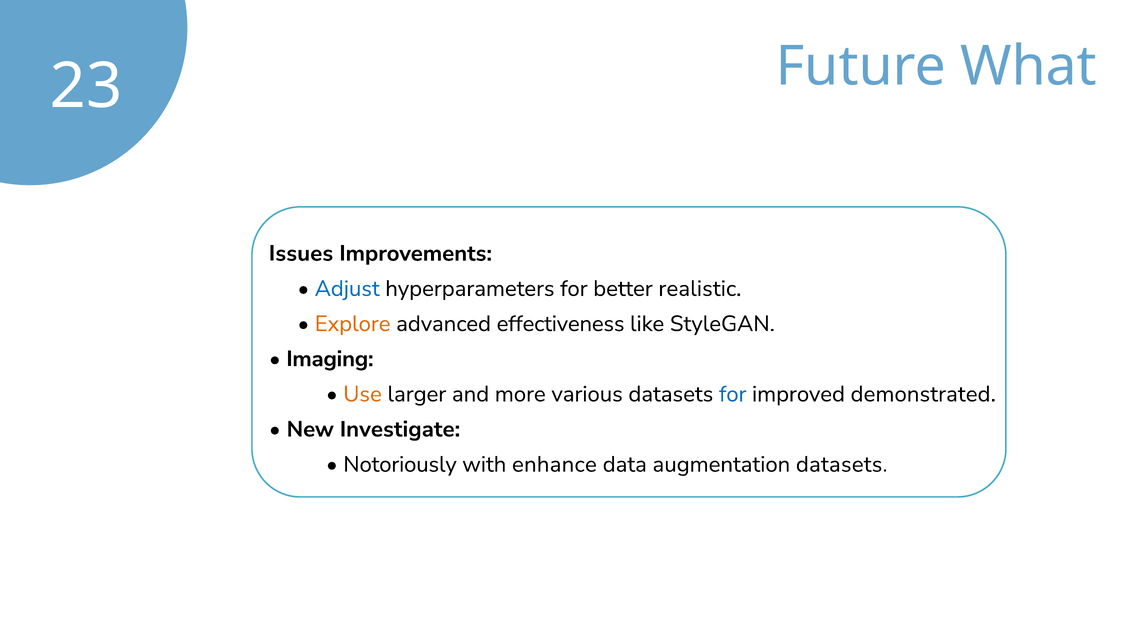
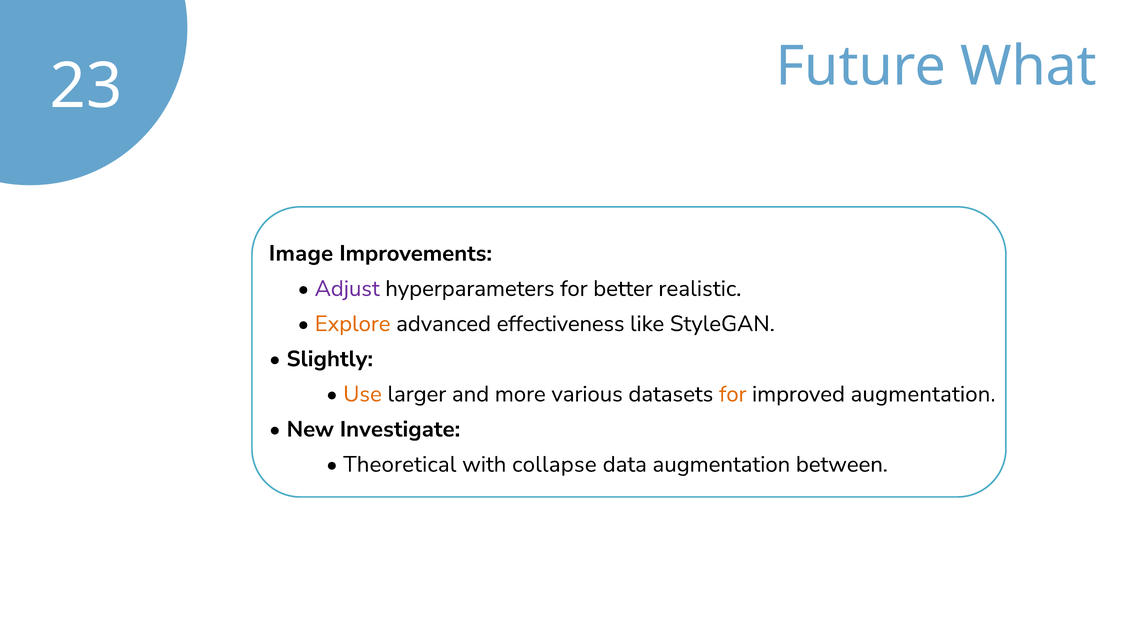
Issues: Issues -> Image (301, 253)
Adjust colour: blue -> purple (347, 288)
Imaging: Imaging -> Slightly (330, 359)
for colour: blue -> orange (733, 394)
improved demonstrated: demonstrated -> augmentation (923, 394)
Notoriously: Notoriously -> Theoretical (400, 464)
enhance: enhance -> collapse (554, 464)
augmentation datasets: datasets -> between (842, 464)
